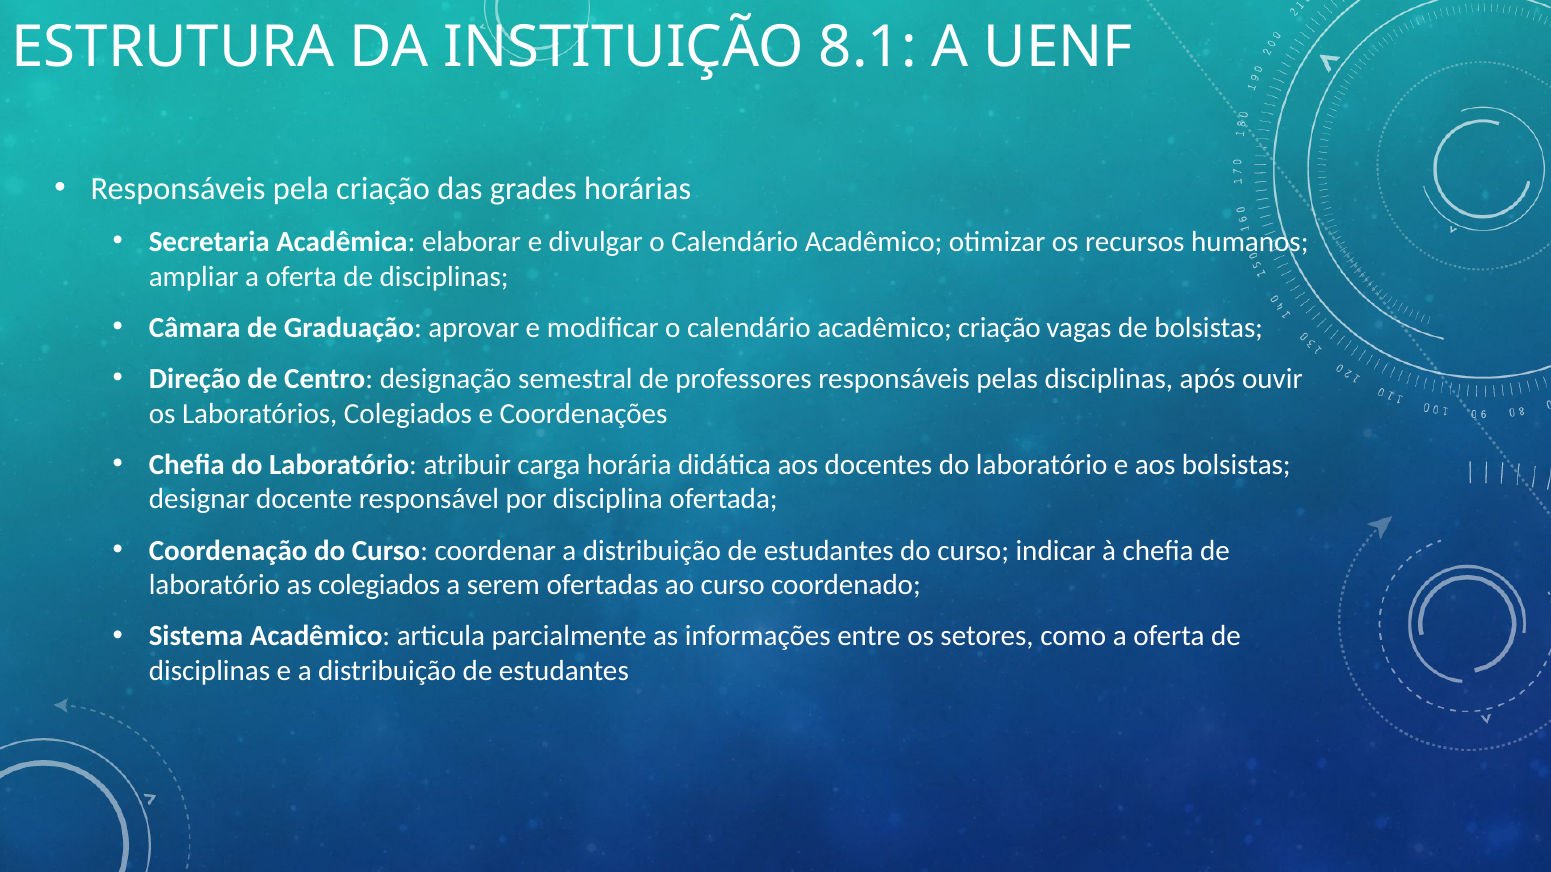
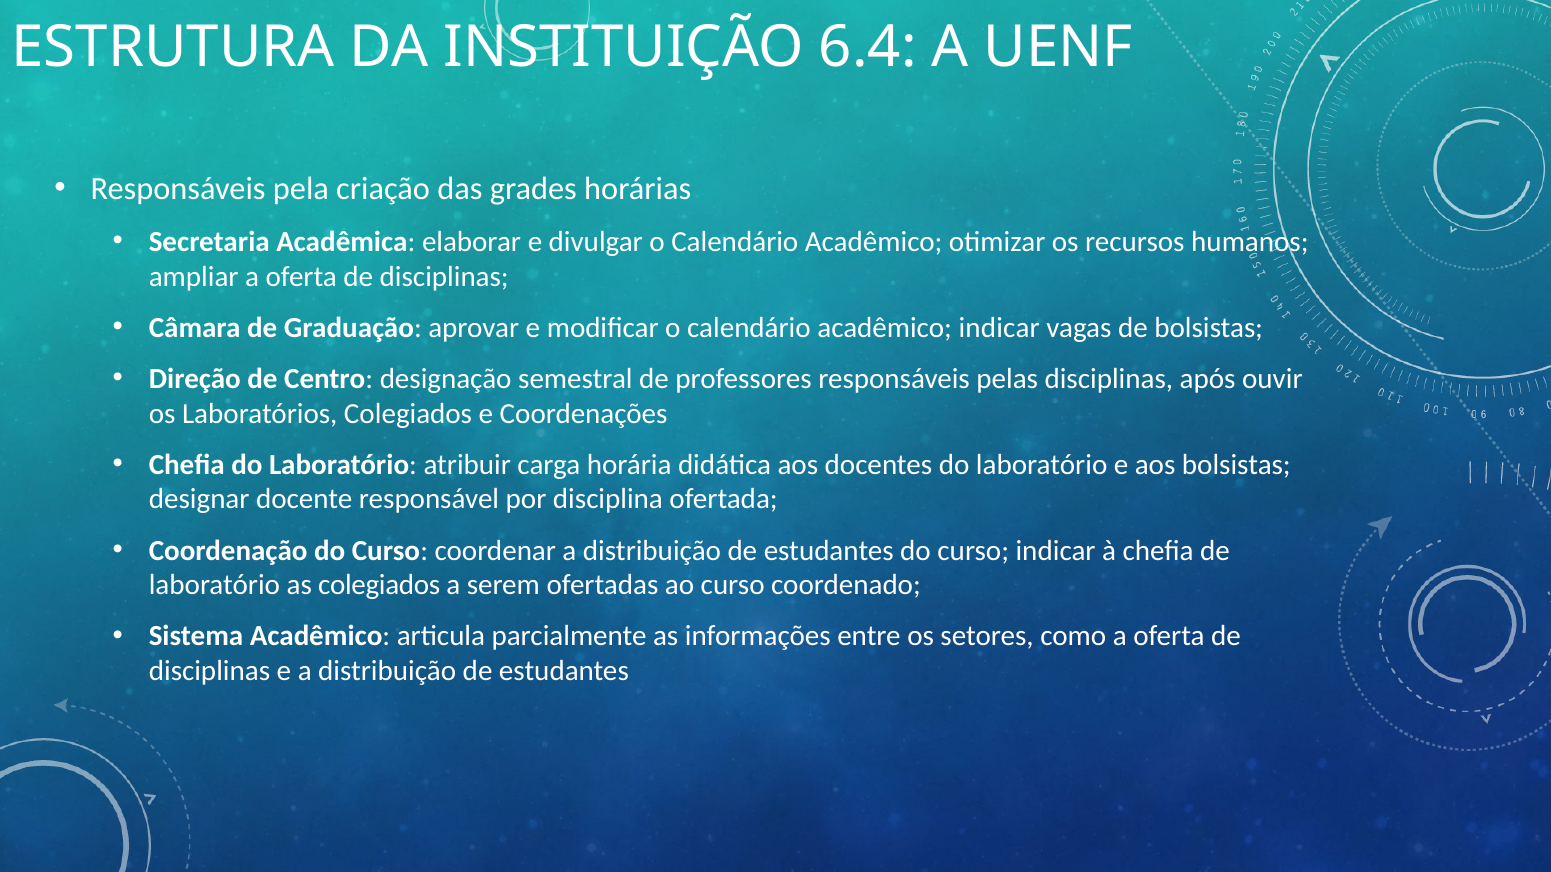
8.1: 8.1 -> 6.4 (868, 47)
acadêmico criação: criação -> indicar (999, 328)
